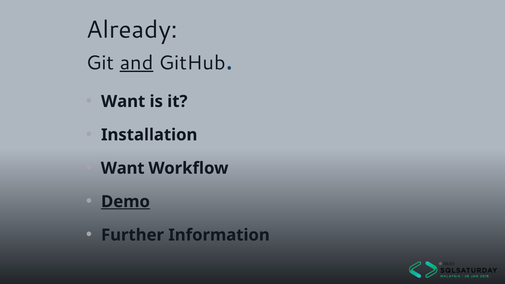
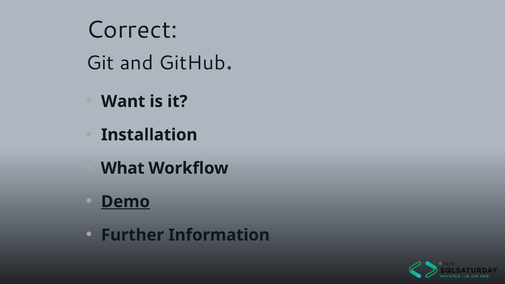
Already: Already -> Correct (132, 30)
and underline: present -> none (137, 63)
Want: Want -> What (123, 168)
